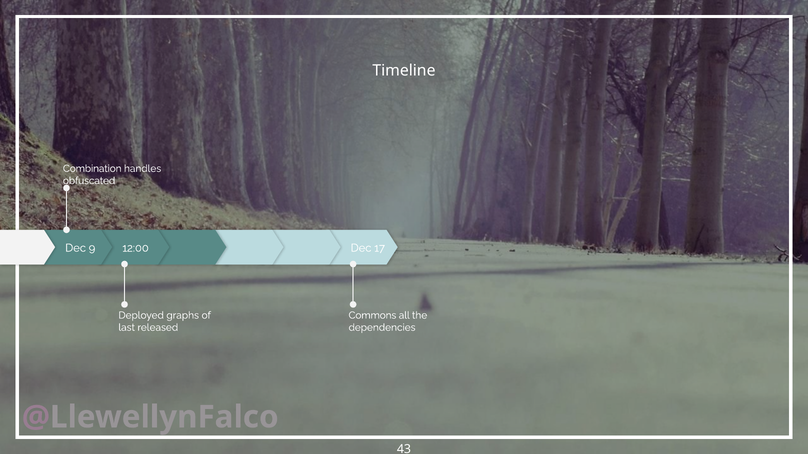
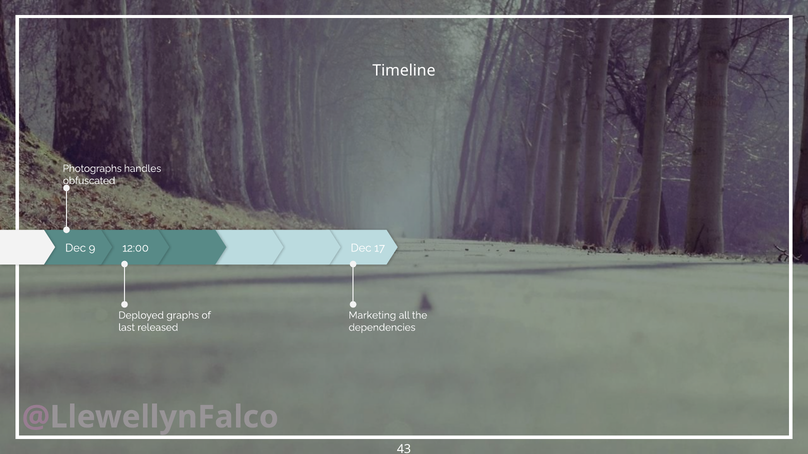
Combination: Combination -> Photographs (92, 169)
Commons: Commons -> Marketing (372, 316)
